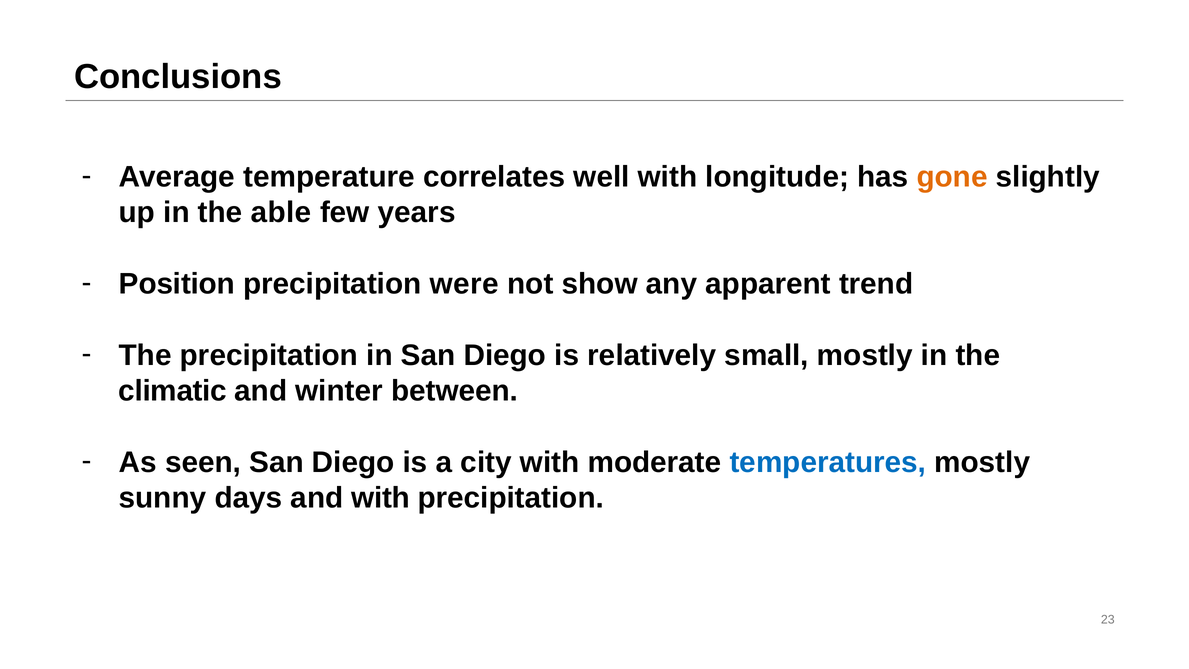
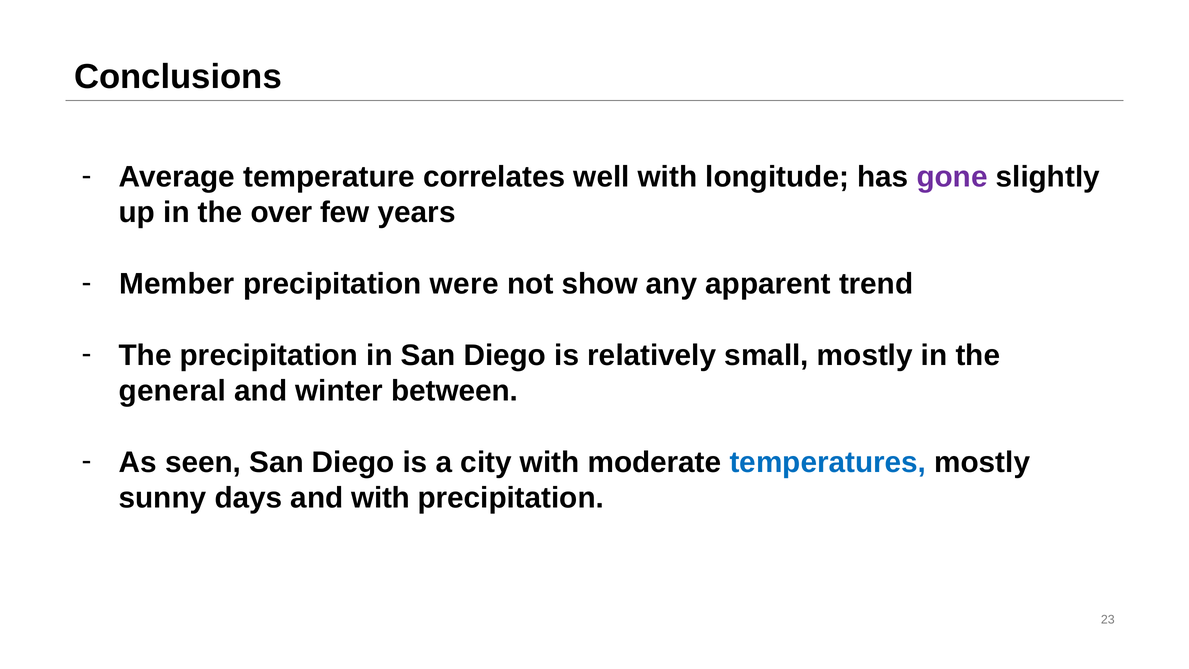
gone colour: orange -> purple (952, 177)
able: able -> over (281, 212)
Position: Position -> Member (177, 284)
climatic: climatic -> general (172, 391)
